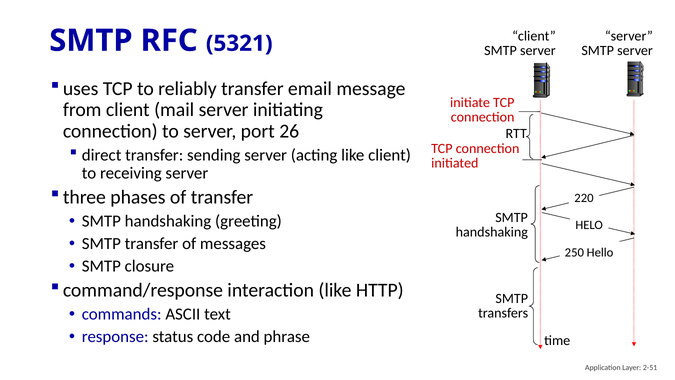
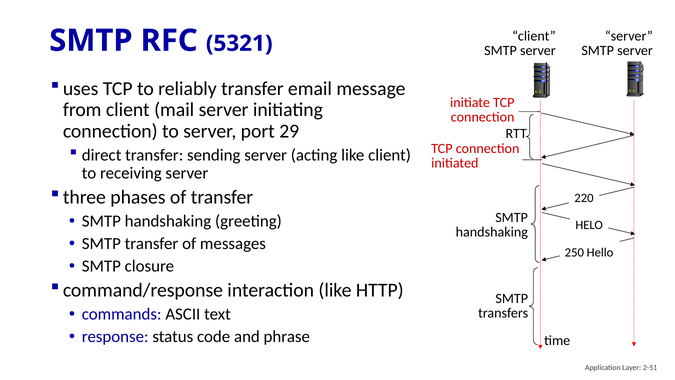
26: 26 -> 29 (289, 131)
